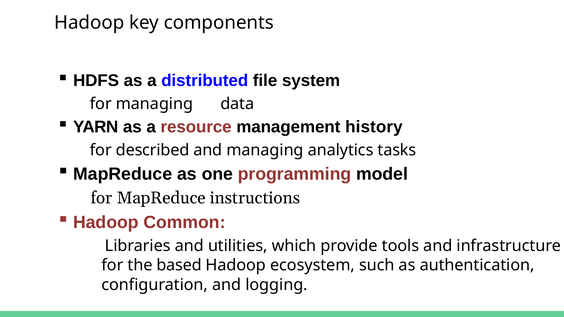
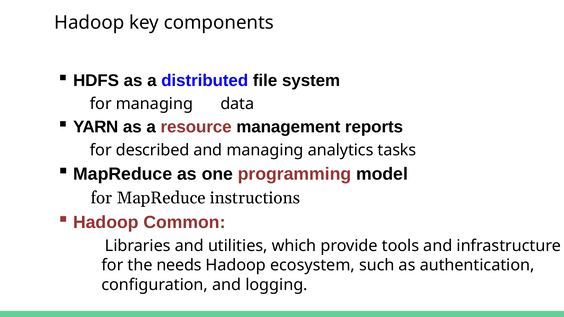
history: history -> reports (374, 127)
based: based -> needs (179, 266)
